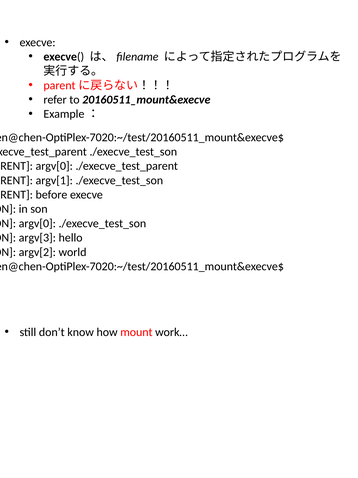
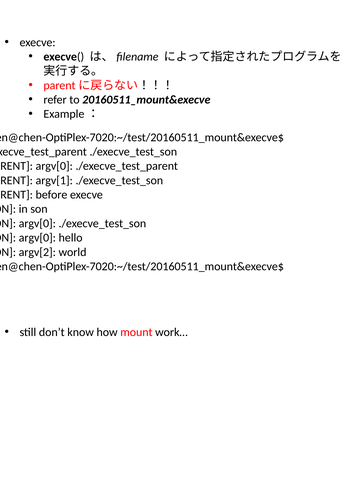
argv[3: argv[3 -> argv[0 (37, 237)
